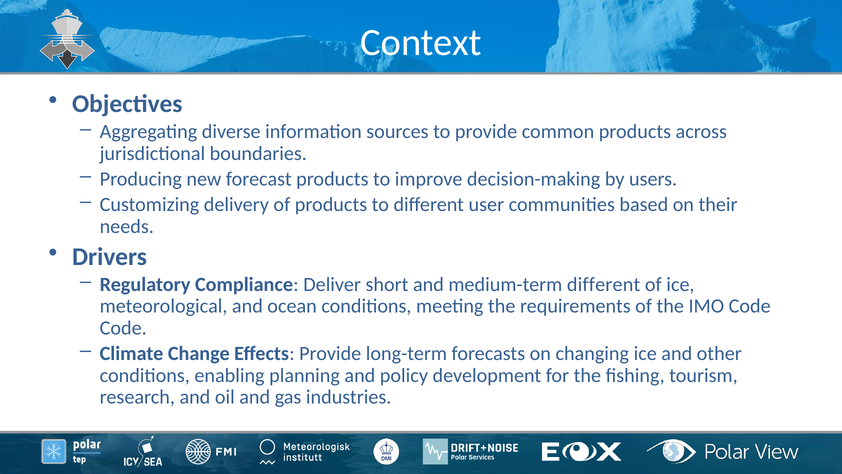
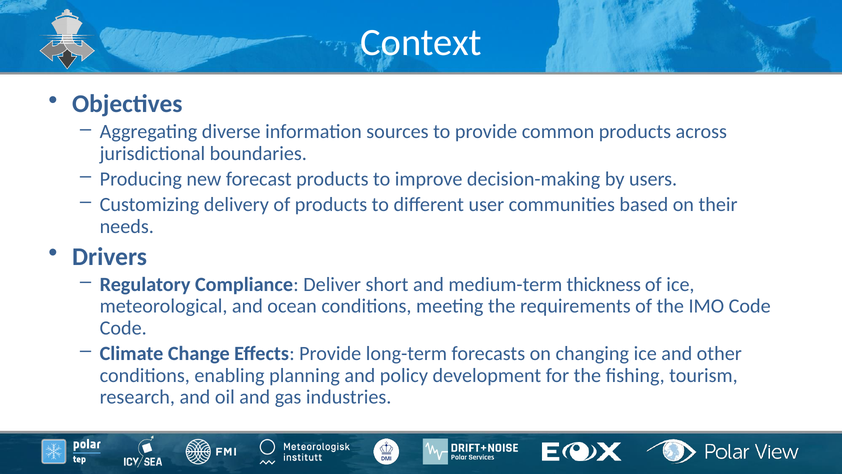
medium-term different: different -> thickness (604, 284)
